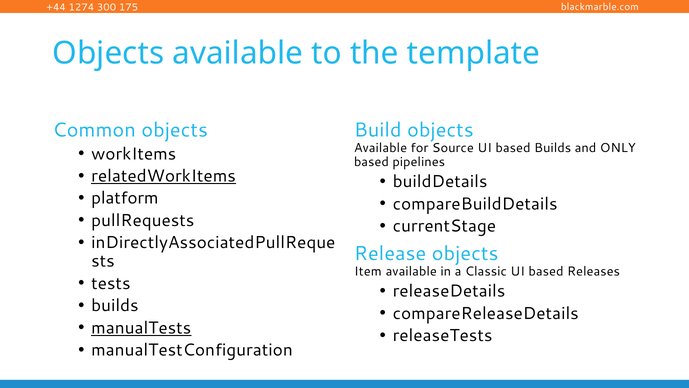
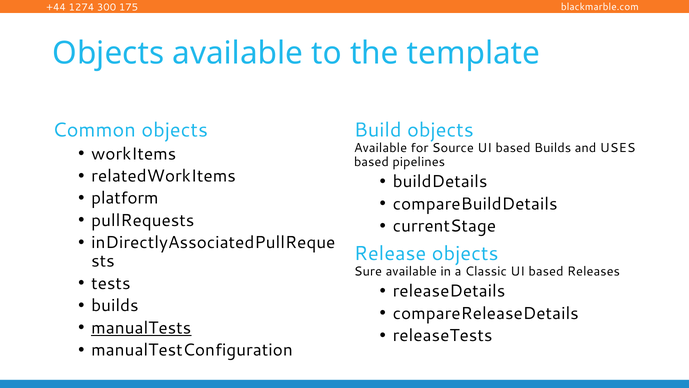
ONLY: ONLY -> USES (618, 148)
relatedWorkItems underline: present -> none (164, 176)
Item: Item -> Sure (368, 271)
